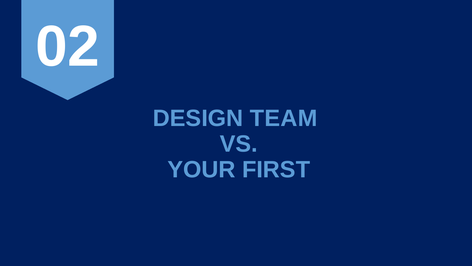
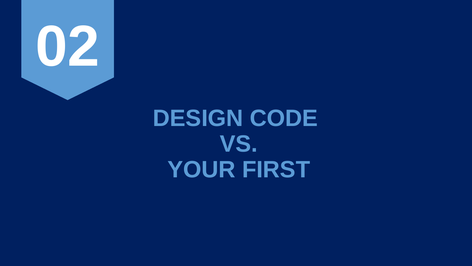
TEAM: TEAM -> CODE (284, 118)
